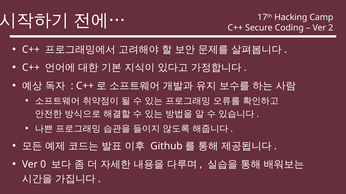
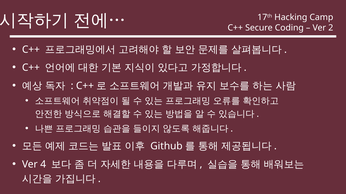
0: 0 -> 4 (43, 165)
